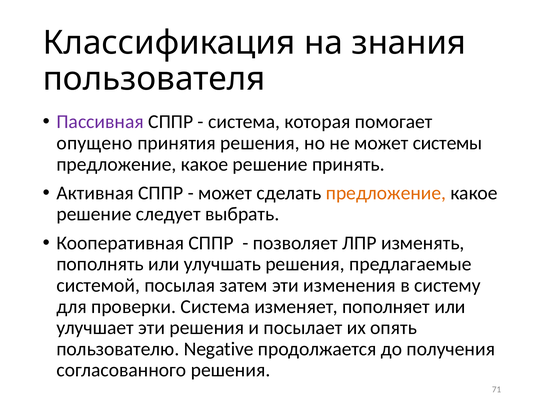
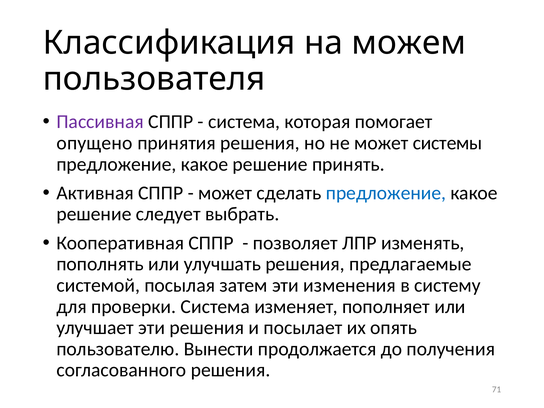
знания: знания -> можем (409, 43)
предложение colour: orange -> blue (386, 193)
Negative: Negative -> Вынести (219, 349)
